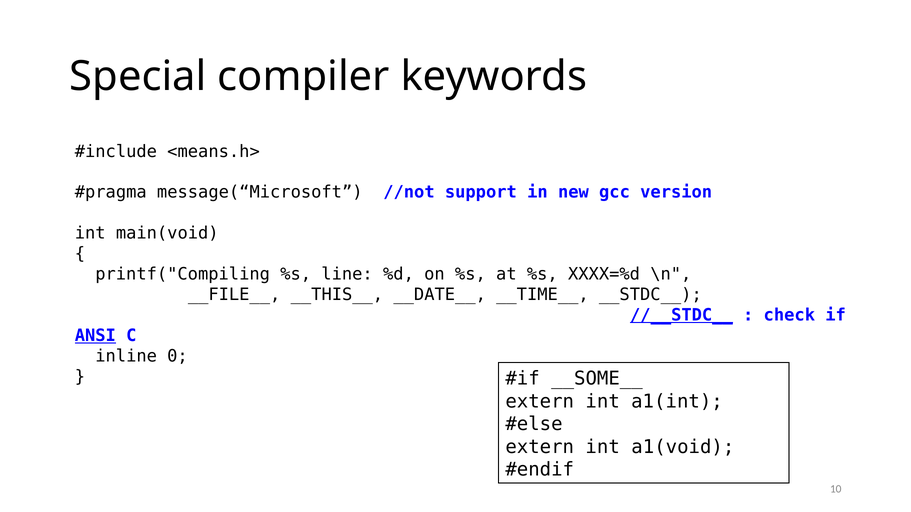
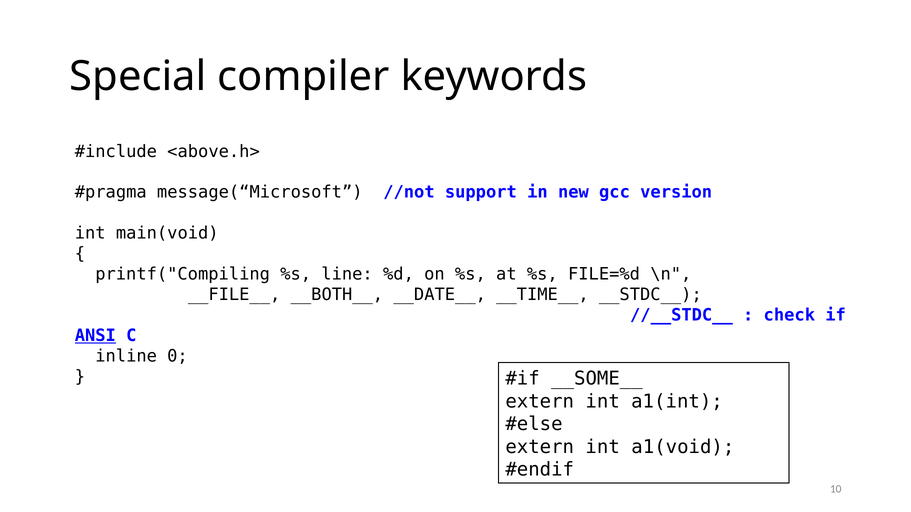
<means.h>: <means.h> -> <above.h> (214, 152)
XXXX=%d: XXXX=%d -> FILE=%d (604, 275)
__THIS__: __THIS__ -> __BOTH__ (337, 295)
//__STDC__ underline: present -> none (681, 316)
